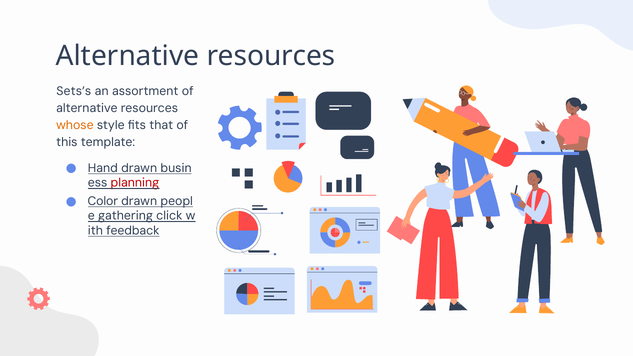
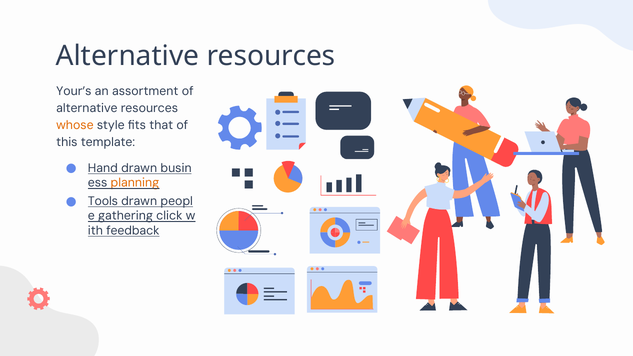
Sets’s: Sets’s -> Your’s (74, 91)
planning colour: red -> orange (135, 183)
Color: Color -> Tools (103, 201)
